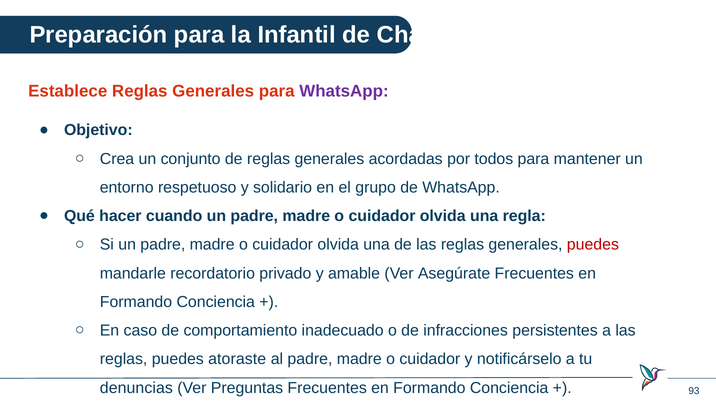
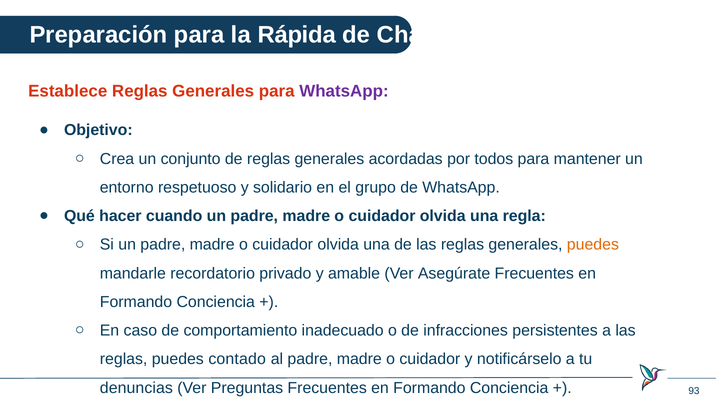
Infantil: Infantil -> Rápida (297, 35)
puedes colour: red -> orange (593, 245)
atoraste: atoraste -> contado (237, 359)
